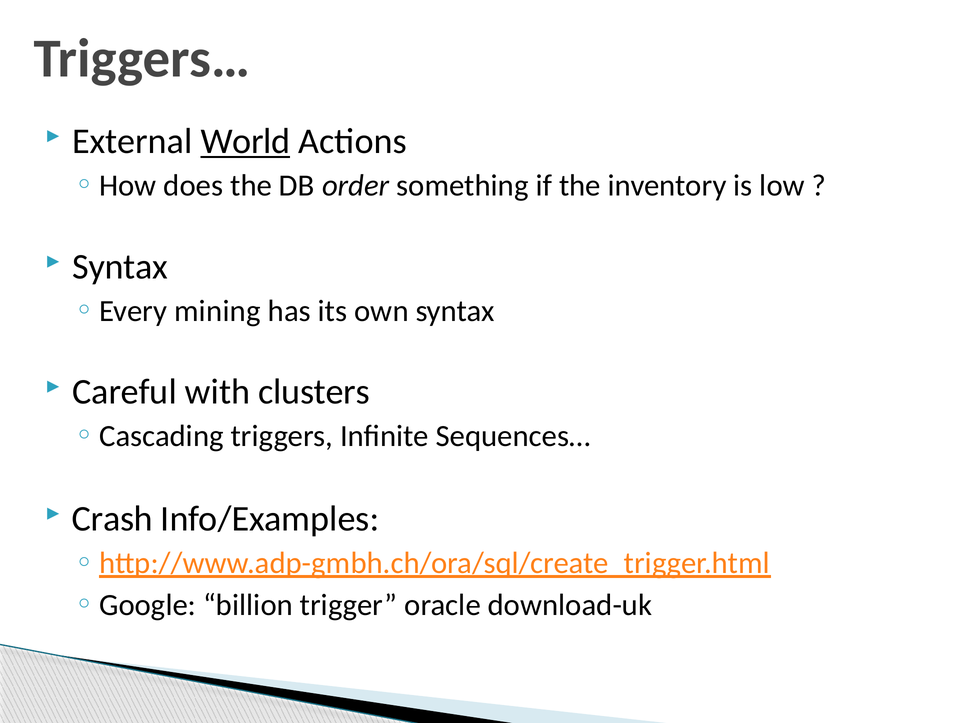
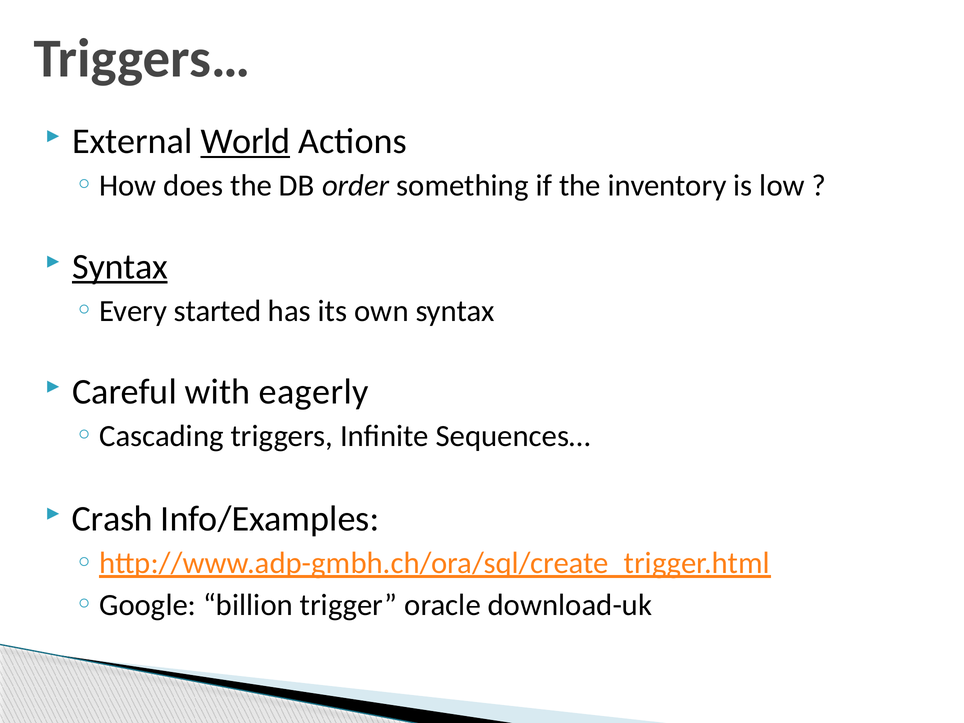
Syntax underline: none -> present (120, 267)
mining: mining -> started (218, 311)
clusters: clusters -> eagerly (314, 392)
